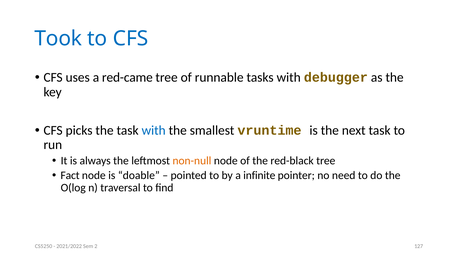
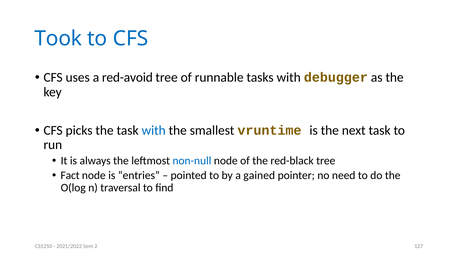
red-came: red-came -> red-avoid (127, 77)
non-null colour: orange -> blue (192, 160)
doable: doable -> entries (139, 175)
infinite: infinite -> gained (259, 175)
